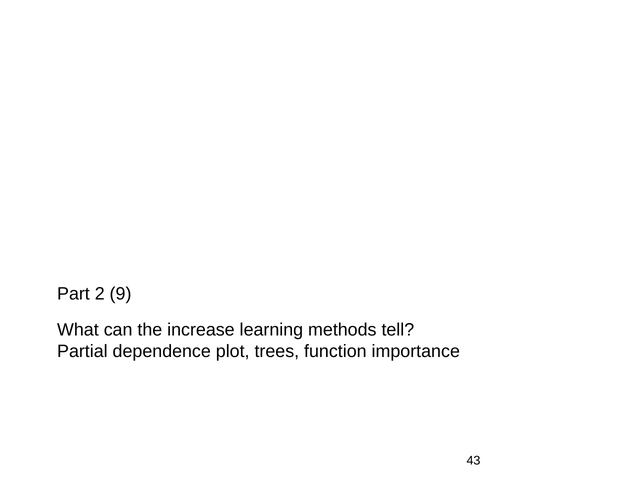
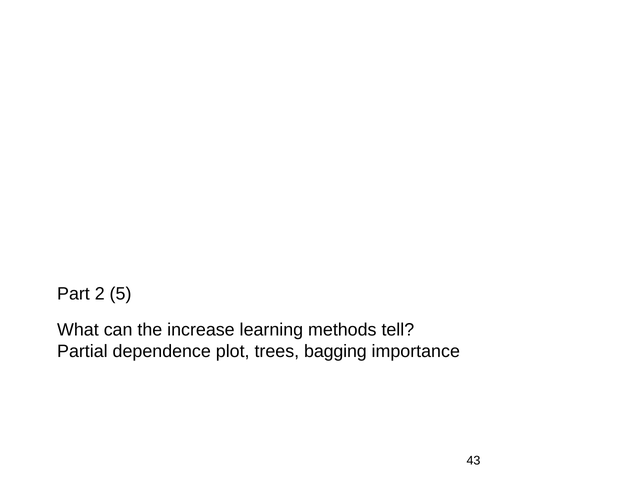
9: 9 -> 5 (121, 294)
function: function -> bagging (335, 351)
